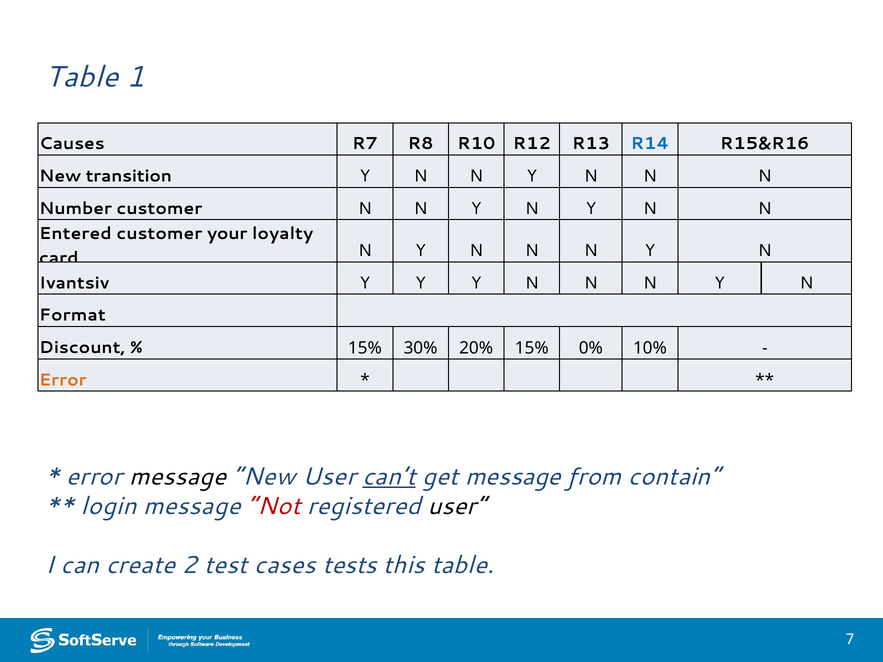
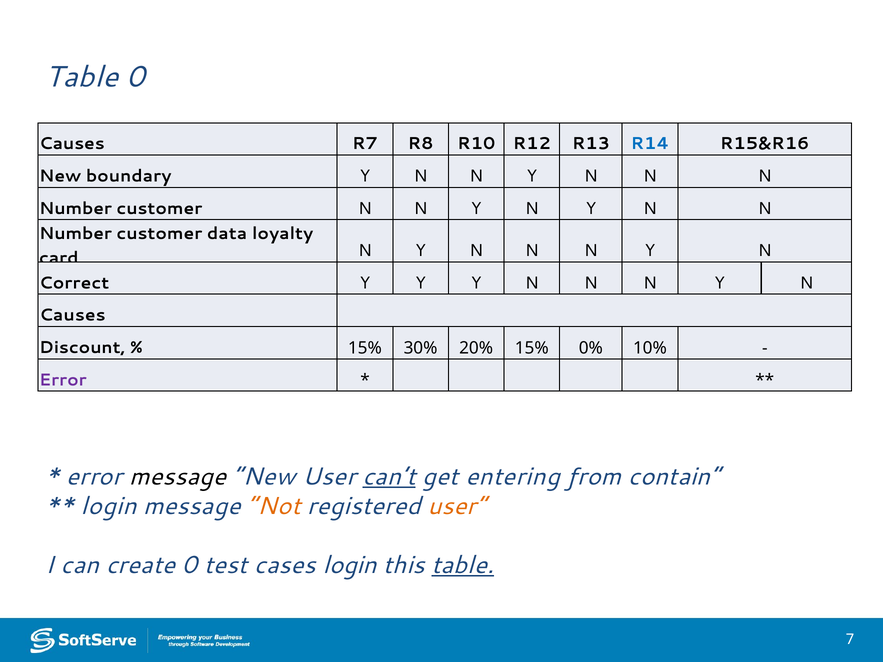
Table 1: 1 -> 0 (136, 77)
transition: transition -> boundary (129, 176)
Entered: Entered -> Number (75, 234)
your: your -> data (227, 234)
Ivantsiv: Ivantsiv -> Correct (74, 283)
Format: Format -> Causes (72, 315)
Error colour: orange -> purple (63, 380)
get message: message -> entering (513, 477)
Not colour: red -> orange (274, 506)
user colour: black -> orange (457, 506)
create 2: 2 -> 0 (190, 565)
cases tests: tests -> login (350, 565)
table underline: none -> present (463, 565)
